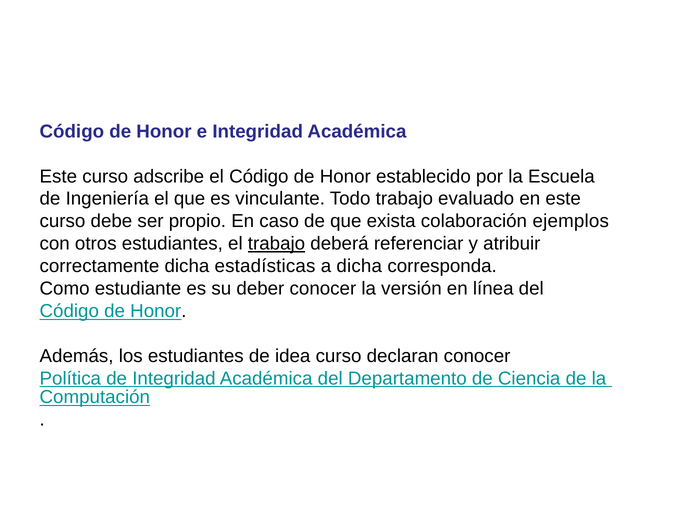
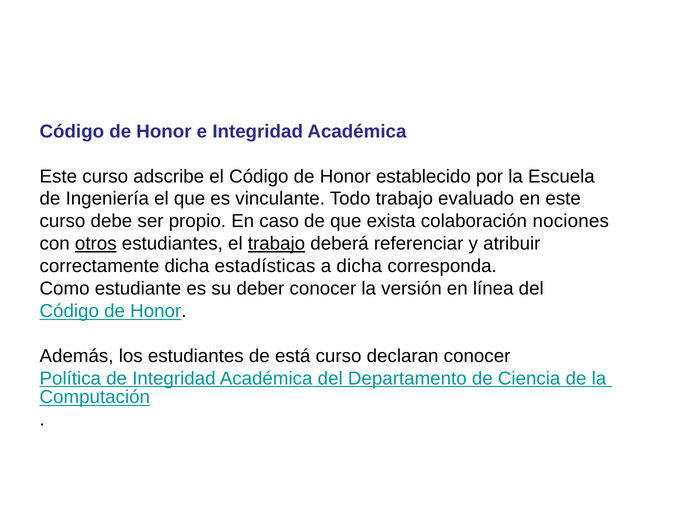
ejemplos: ejemplos -> nociones (571, 221)
otros underline: none -> present (96, 244)
idea: idea -> está (293, 356)
